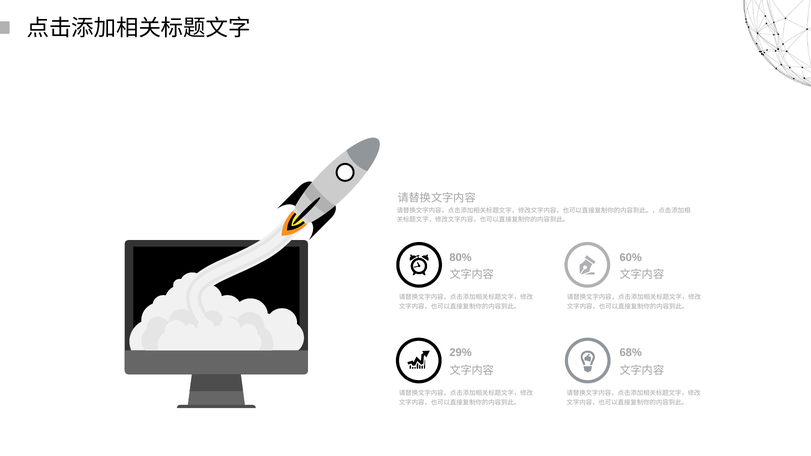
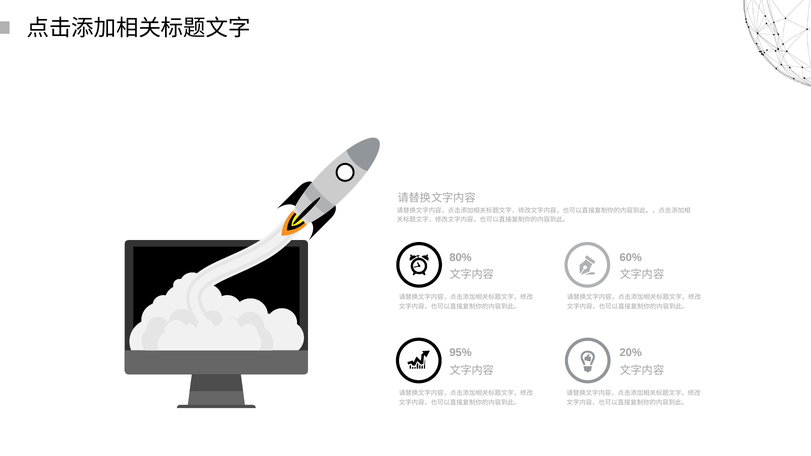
29%: 29% -> 95% (461, 353)
68%: 68% -> 20% (631, 353)
